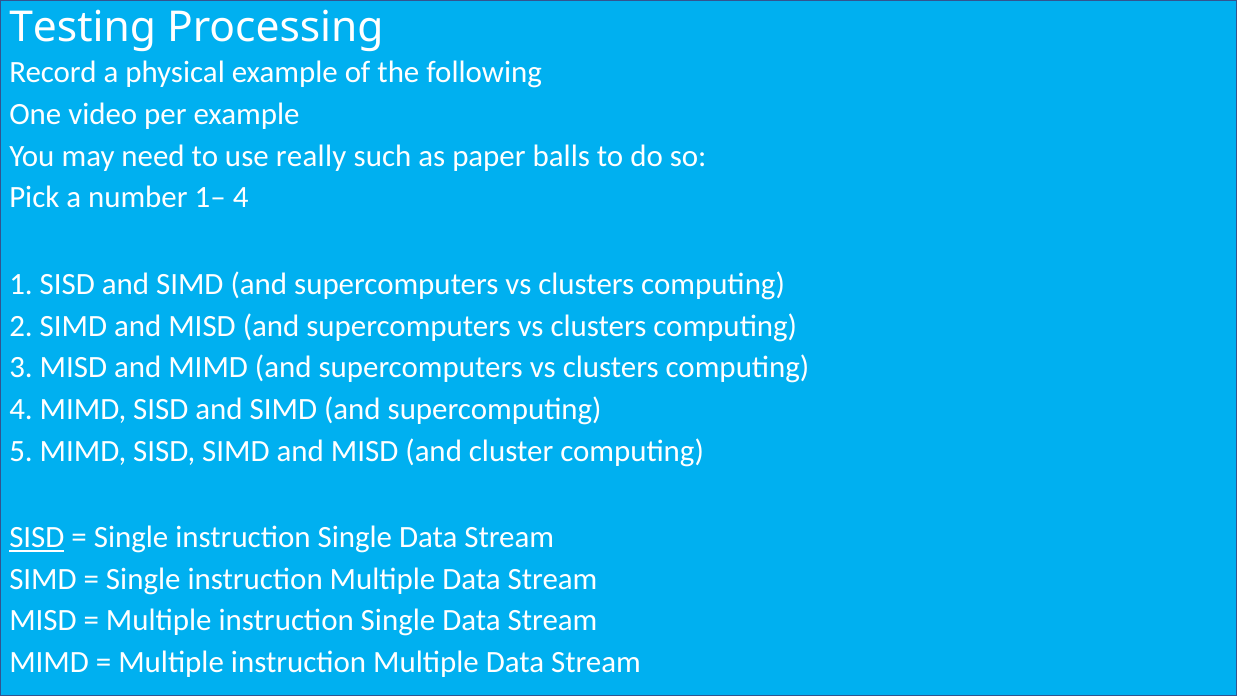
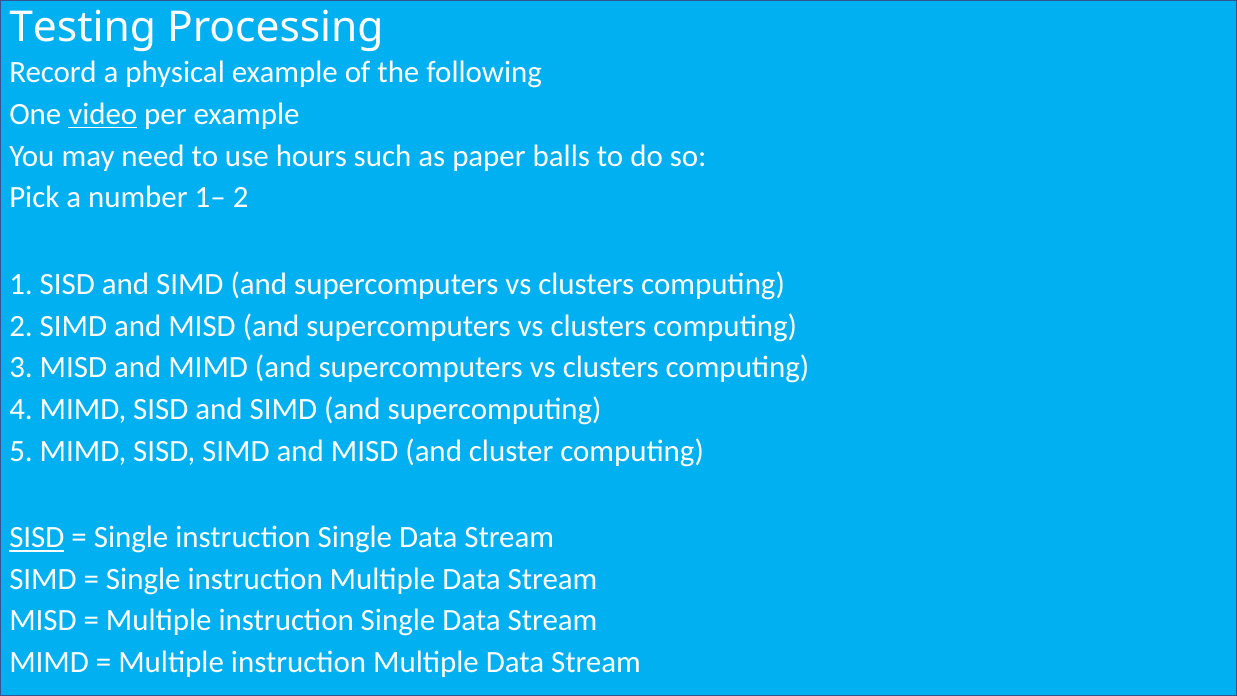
video underline: none -> present (103, 114)
really: really -> hours (311, 156)
1– 4: 4 -> 2 (241, 198)
